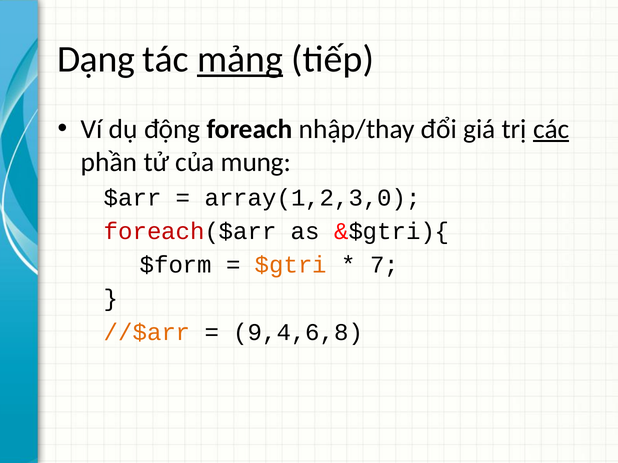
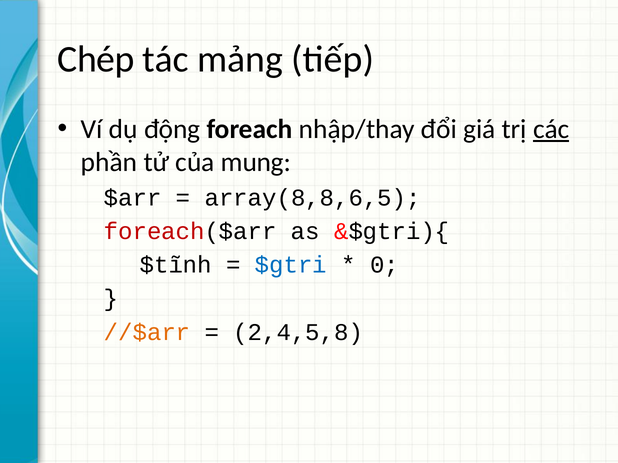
Dạng: Dạng -> Chép (96, 59)
mảng underline: present -> none (240, 59)
array(1,2,3,0: array(1,2,3,0 -> array(8,8,6,5 (313, 198)
$form: $form -> $tĩnh (176, 265)
$gtri colour: orange -> blue (291, 265)
7: 7 -> 0 (384, 265)
9,4,6,8: 9,4,6,8 -> 2,4,5,8 (298, 333)
